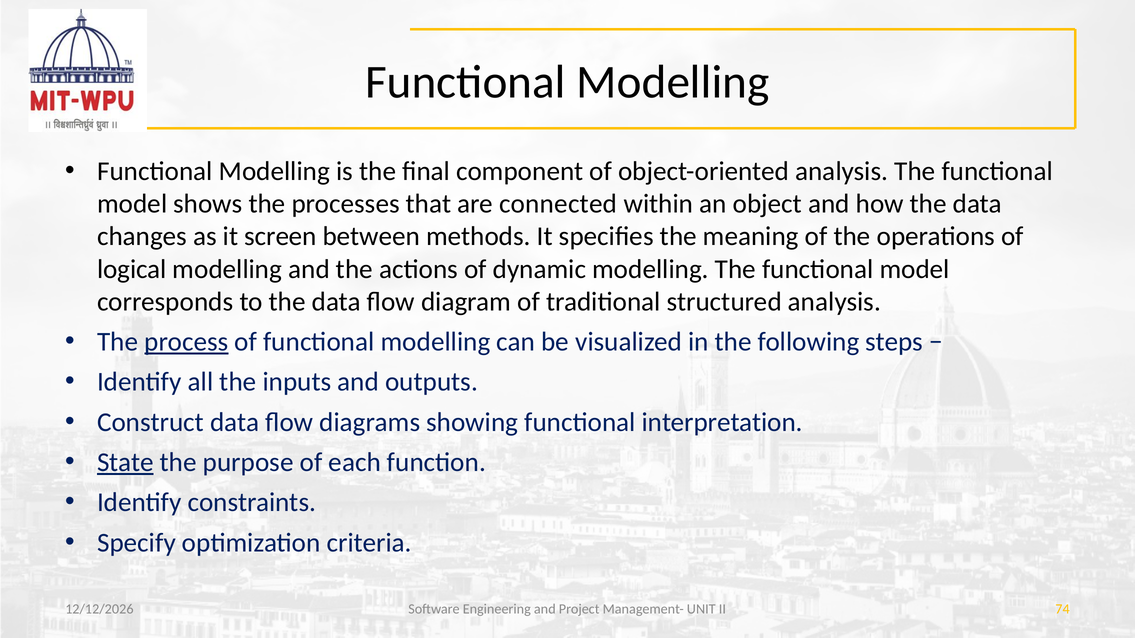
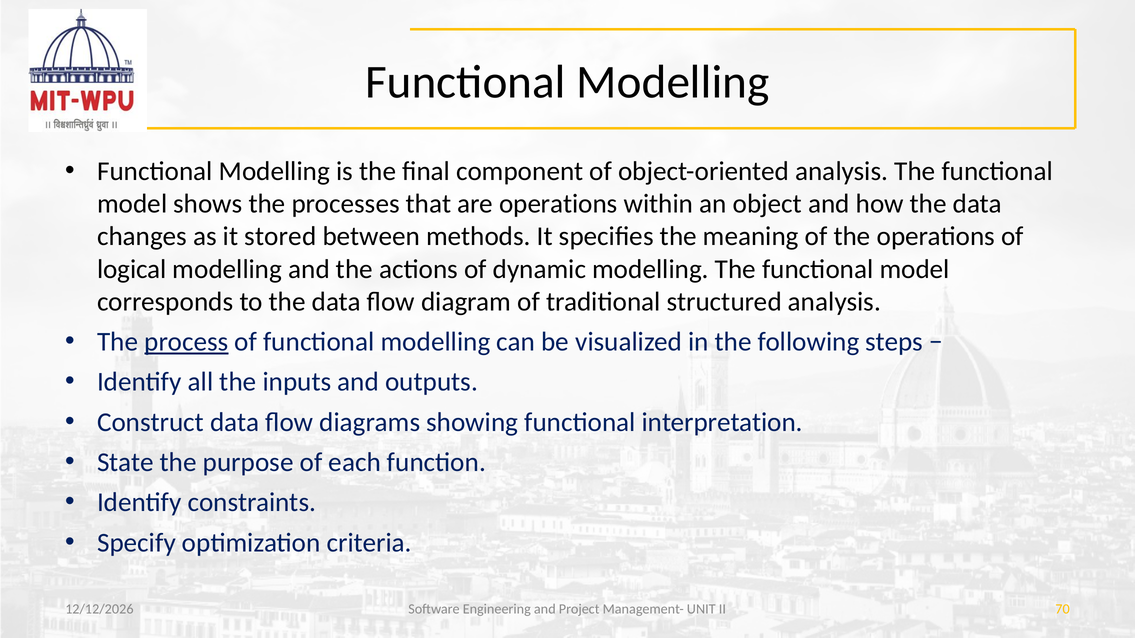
are connected: connected -> operations (558, 204)
screen: screen -> stored (280, 237)
State underline: present -> none (125, 463)
74: 74 -> 70 (1063, 610)
